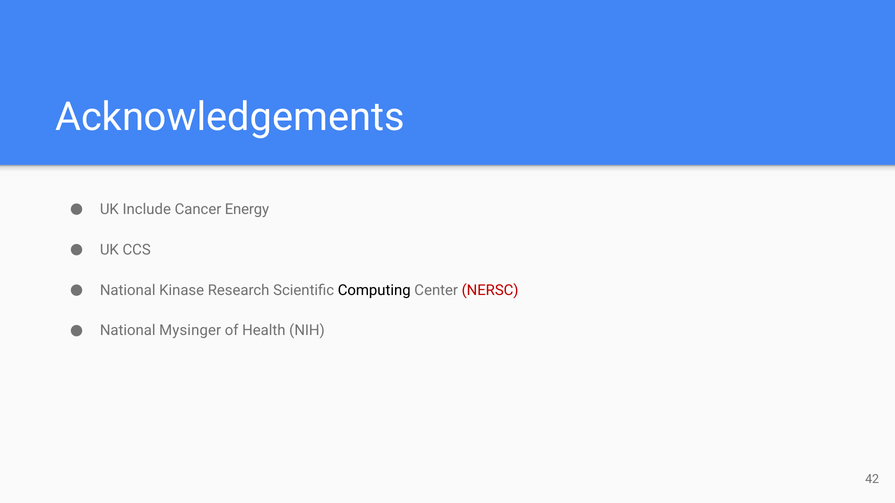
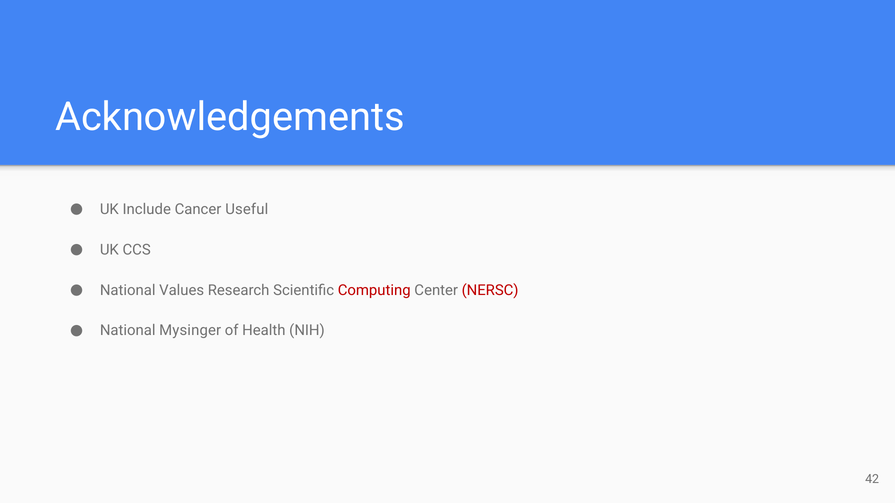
Energy: Energy -> Useful (247, 209)
Kinase: Kinase -> Values (182, 290)
Computing colour: black -> red (374, 290)
